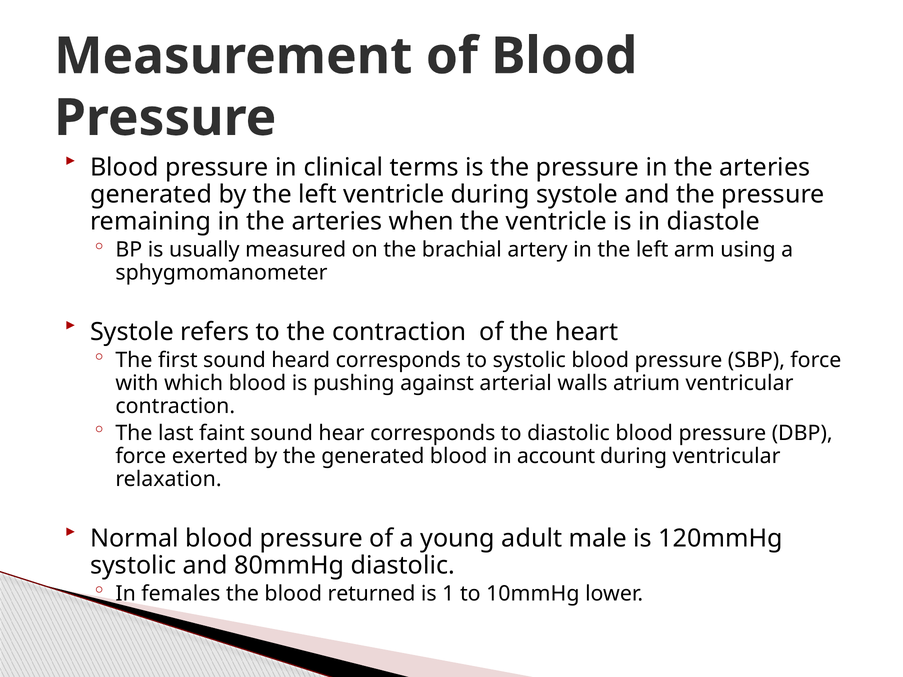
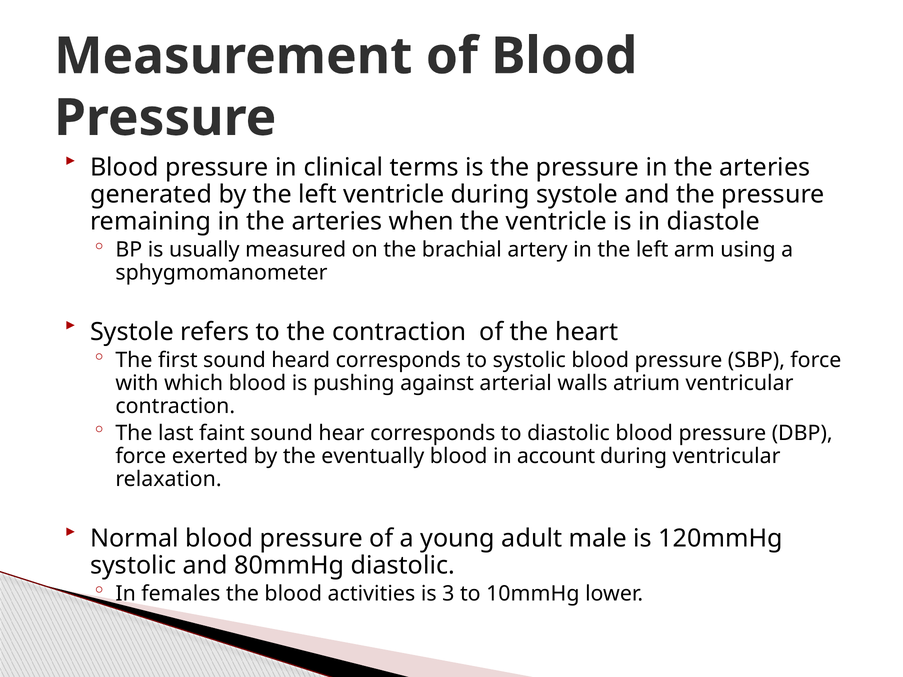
the generated: generated -> eventually (373, 456)
returned: returned -> activities (371, 594)
1: 1 -> 3 (448, 594)
